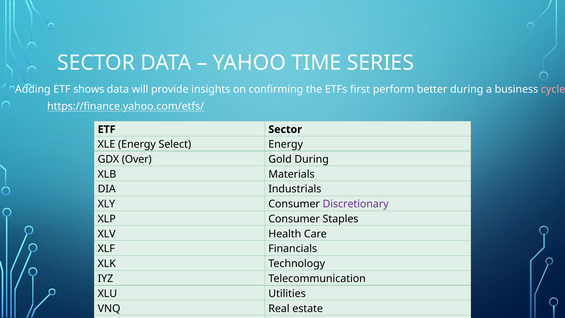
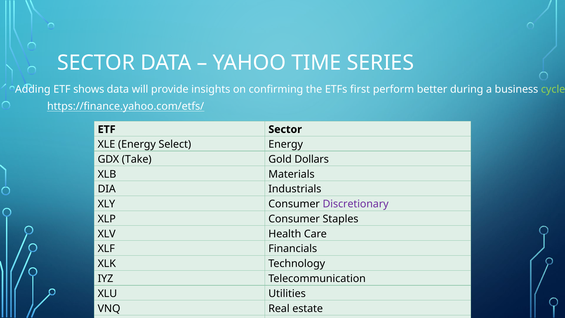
cycle colour: pink -> light green (553, 89)
Over: Over -> Take (137, 159)
Gold During: During -> Dollars (312, 159)
